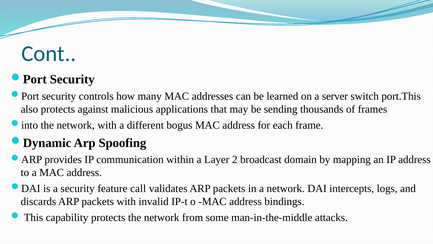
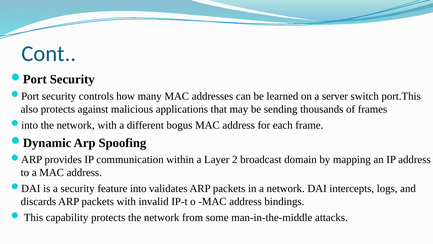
call: call -> into (138, 188)
